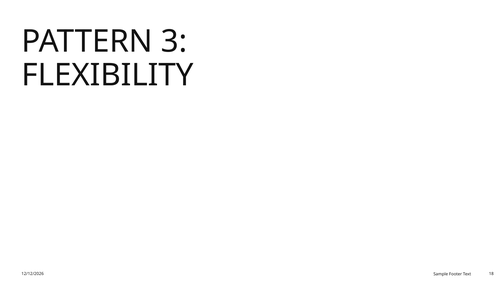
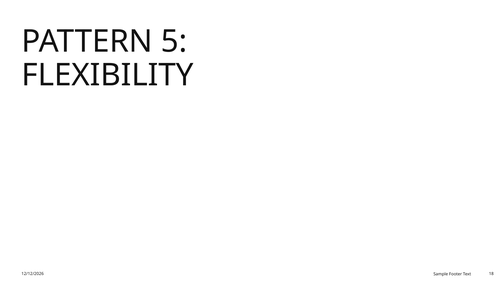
3: 3 -> 5 (174, 41)
